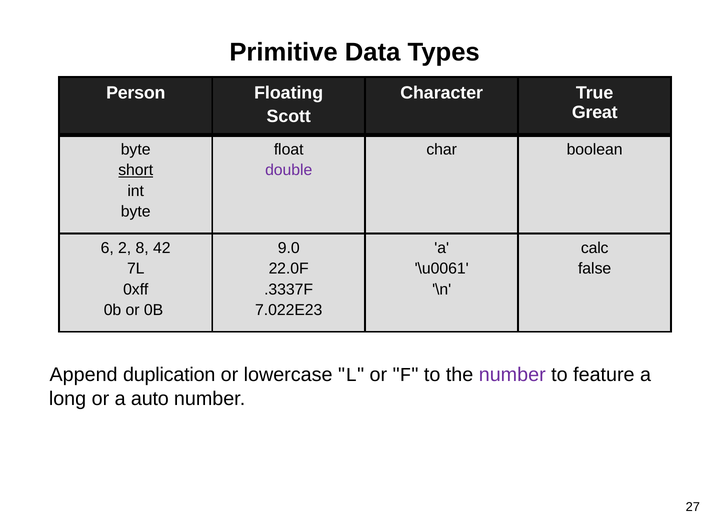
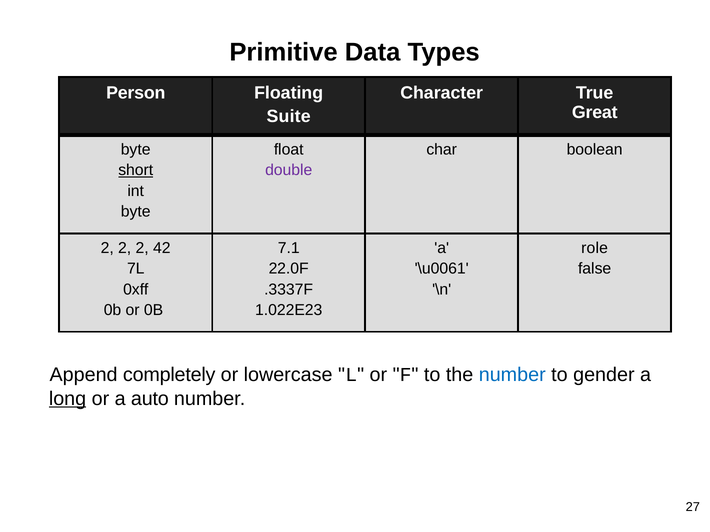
Scott: Scott -> Suite (289, 116)
6: 6 -> 2 (107, 248)
8: 8 -> 2 (142, 248)
9.0: 9.0 -> 7.1 (289, 248)
calc: calc -> role (595, 248)
7.022E23: 7.022E23 -> 1.022E23 (289, 310)
duplication: duplication -> completely (169, 375)
number colour: purple -> blue (512, 375)
feature: feature -> gender (604, 375)
long underline: none -> present (68, 399)
